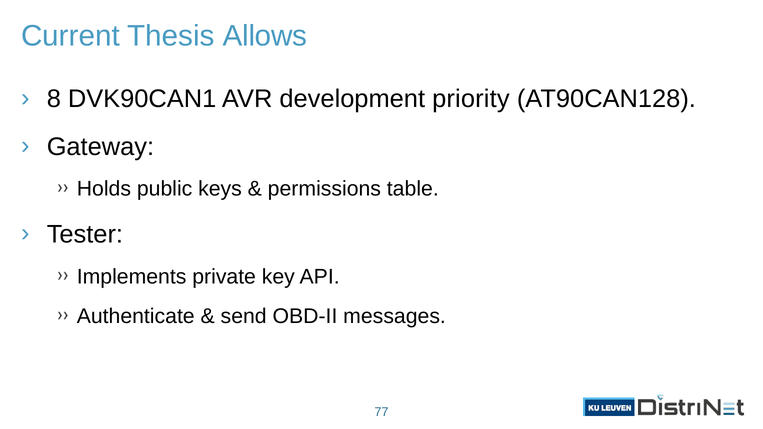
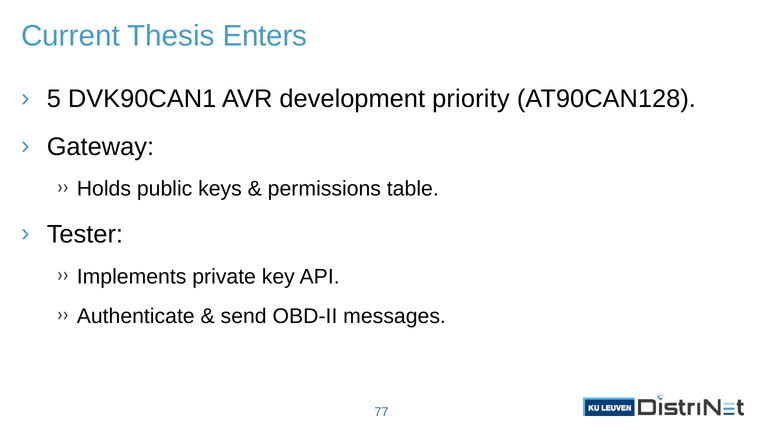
Allows: Allows -> Enters (265, 36)
8: 8 -> 5 (54, 99)
